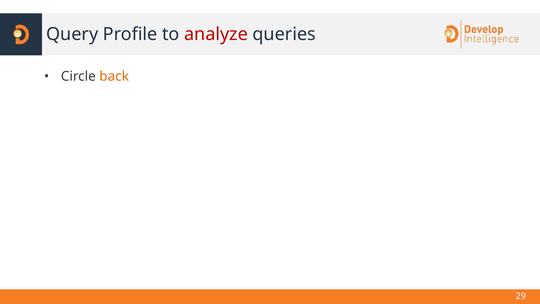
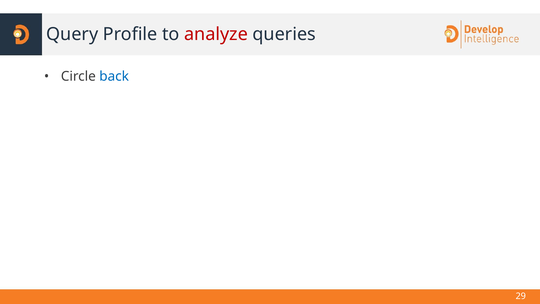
back colour: orange -> blue (114, 76)
